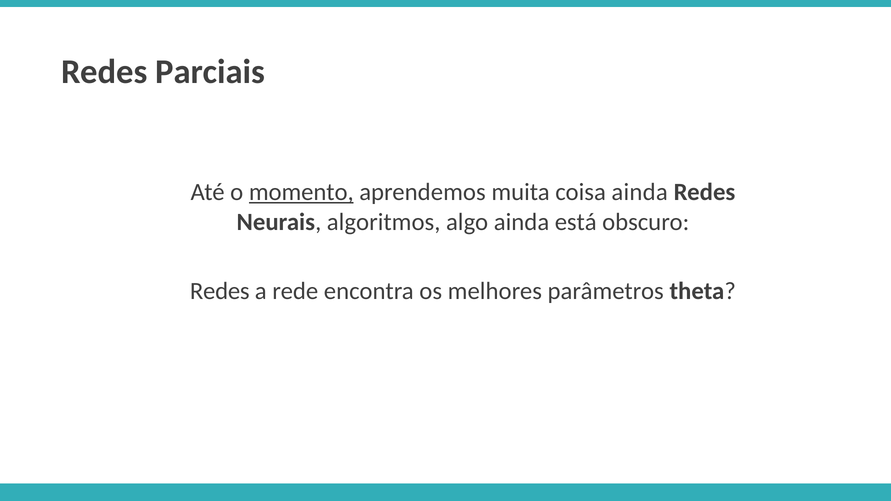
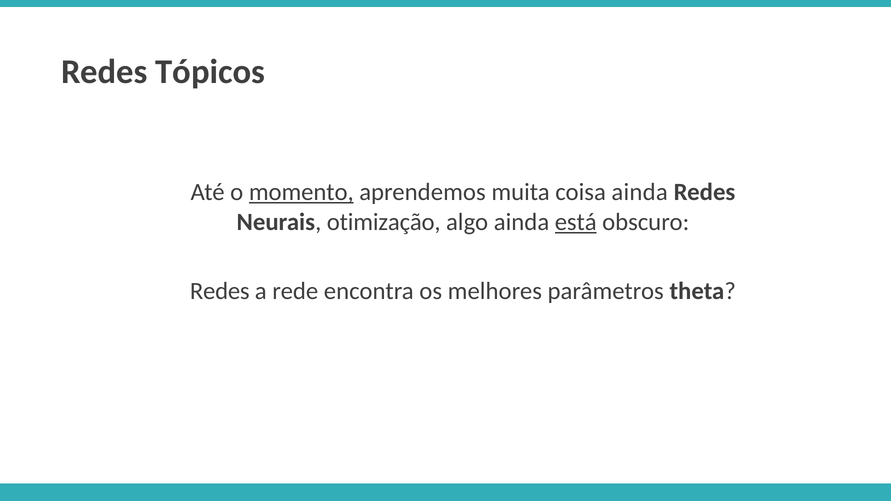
Parciais: Parciais -> Tópicos (210, 72)
algoritmos: algoritmos -> otimização (384, 222)
está underline: none -> present (576, 222)
